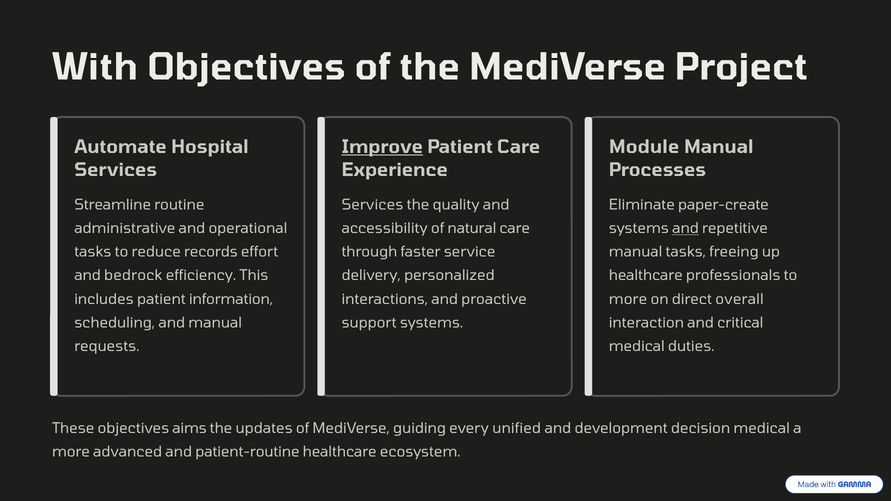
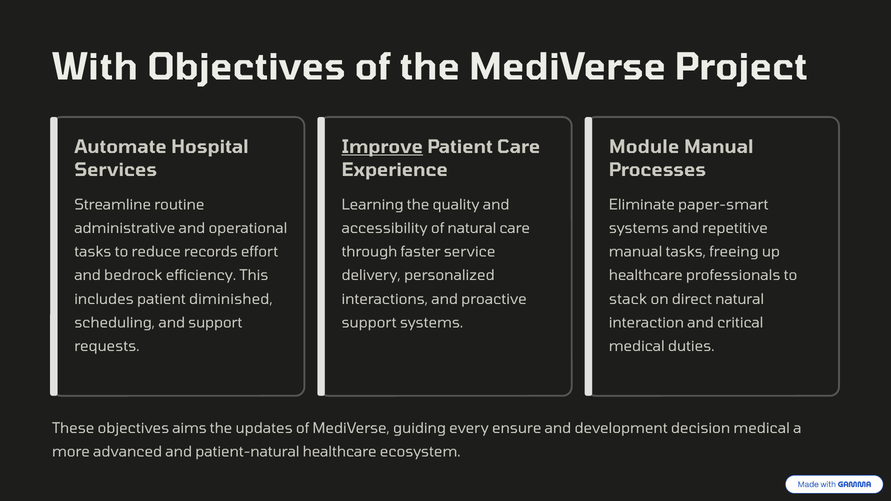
Services: Services -> Learning (373, 205)
paper-create: paper-create -> paper-smart (723, 205)
and underline: present -> none (686, 229)
information: information -> diminished (231, 299)
more: more -> stack (628, 299)
direct overall: overall -> natural (740, 299)
and manual: manual -> support (215, 323)
unified: unified -> ensure (517, 428)
patient-routine: patient-routine -> patient-natural (247, 452)
